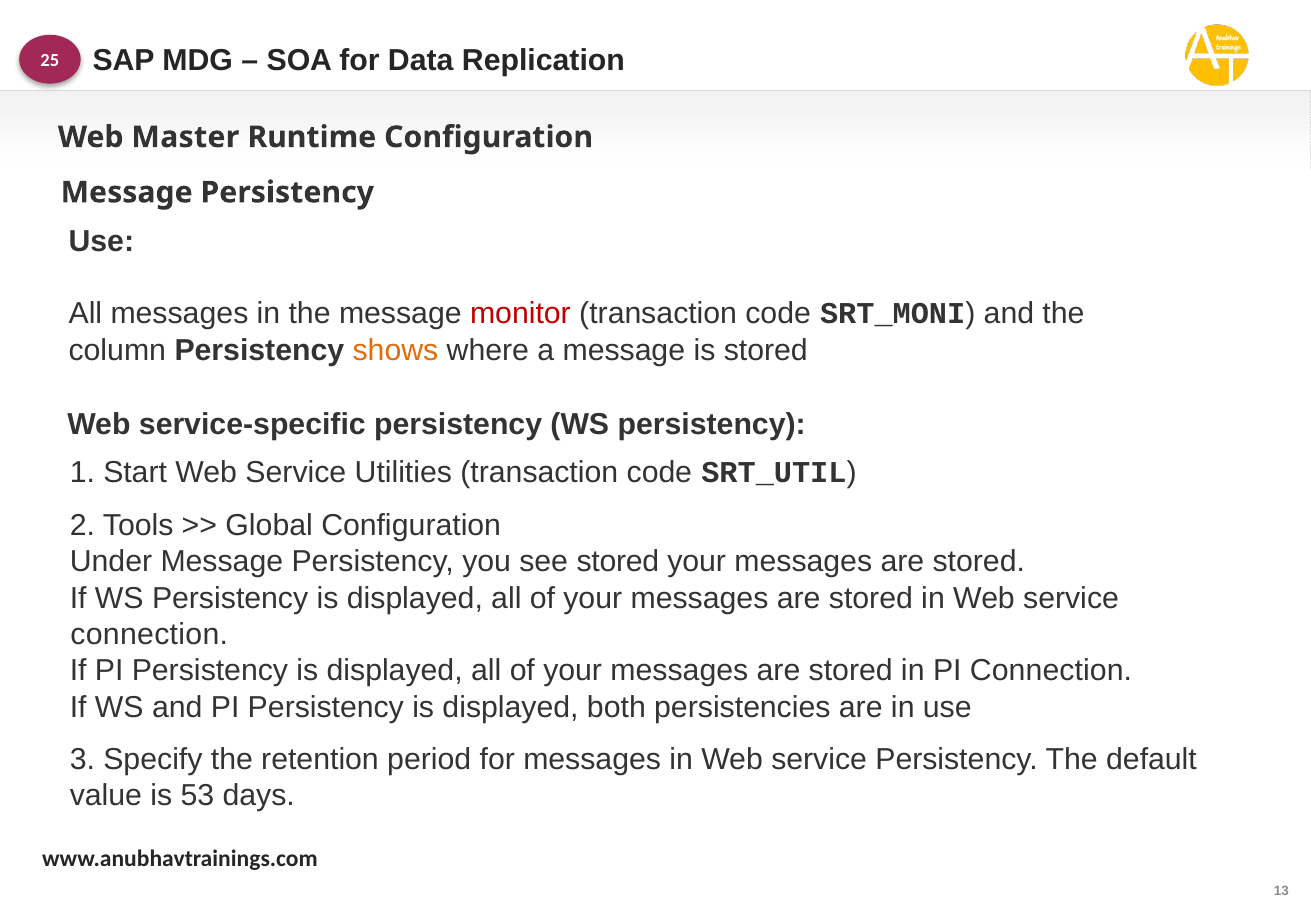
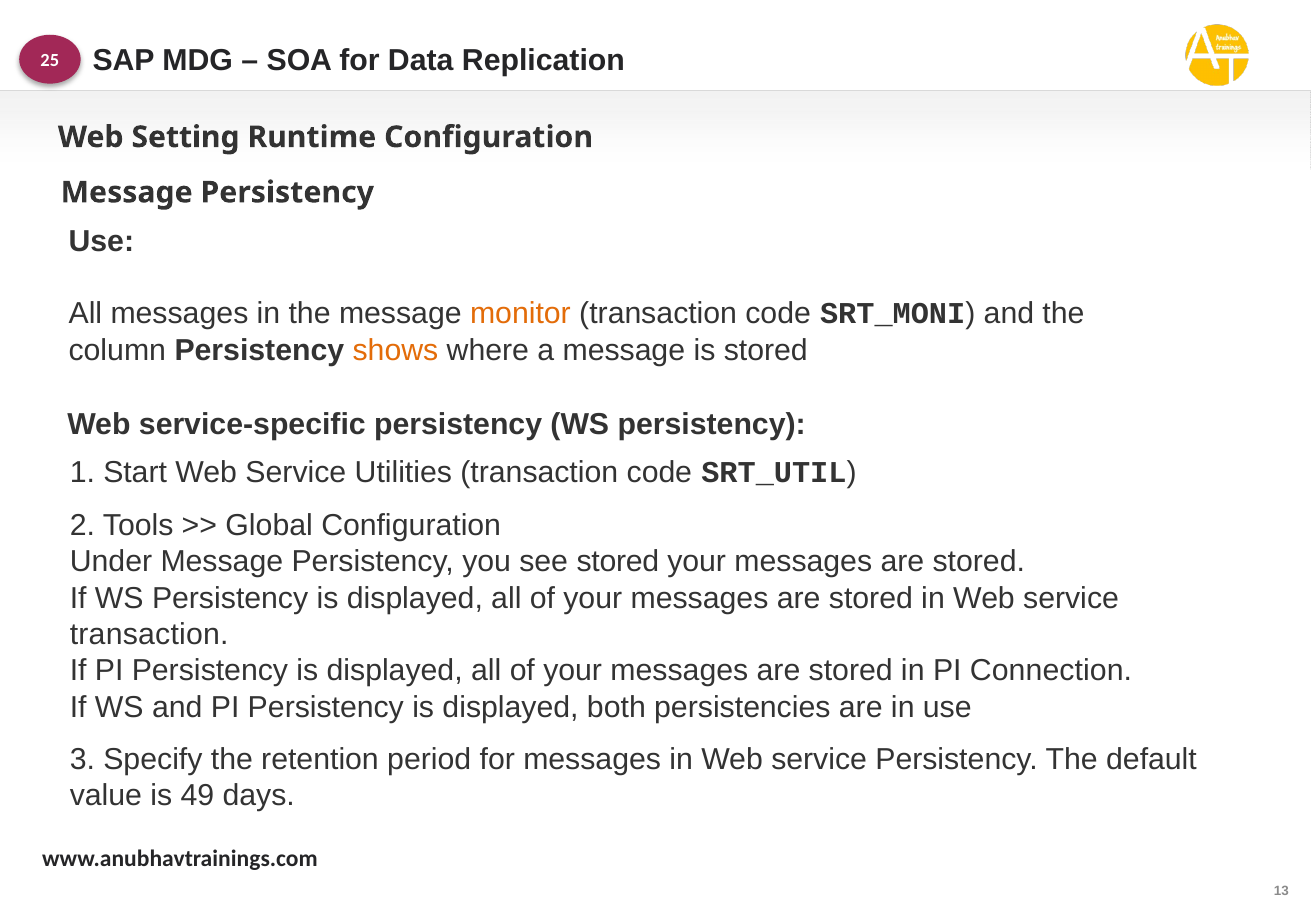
Master: Master -> Setting (186, 137)
monitor colour: red -> orange (520, 314)
connection: connection -> transaction (149, 634)
53: 53 -> 49 (197, 795)
